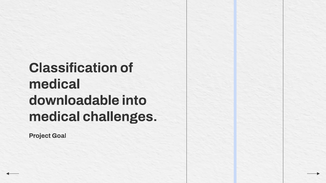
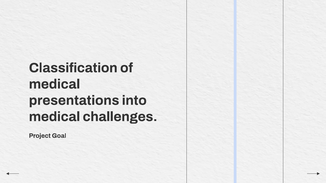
downloadable: downloadable -> presentations (74, 101)
